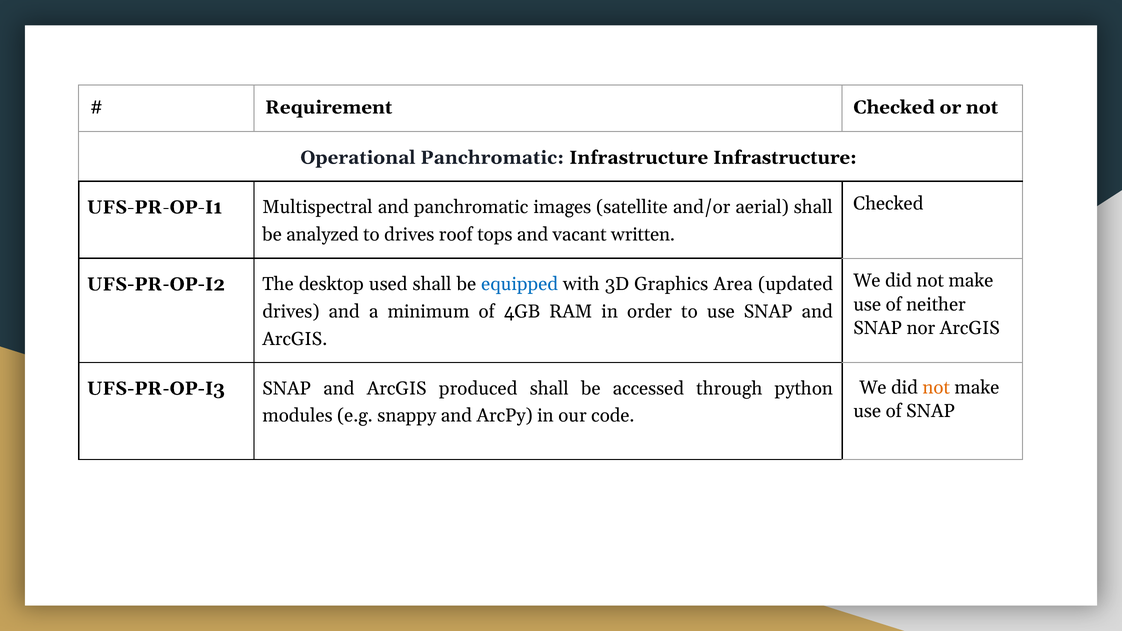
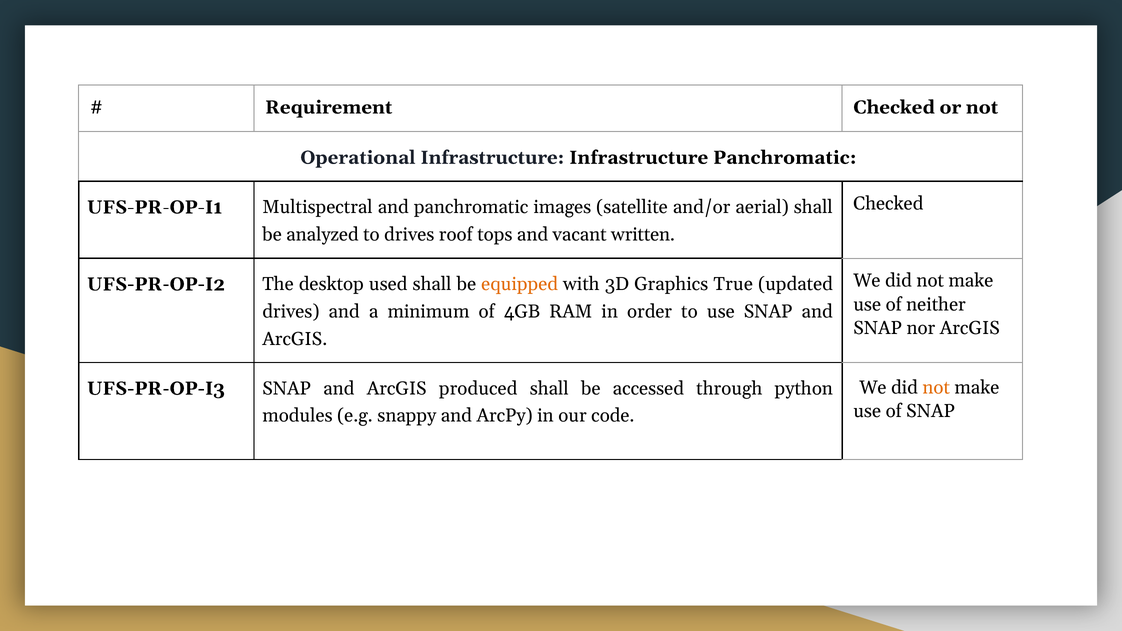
Operational Panchromatic: Panchromatic -> Infrastructure (492, 158)
Infrastructure Infrastructure: Infrastructure -> Panchromatic (785, 158)
equipped colour: blue -> orange (520, 284)
Area: Area -> True (733, 284)
